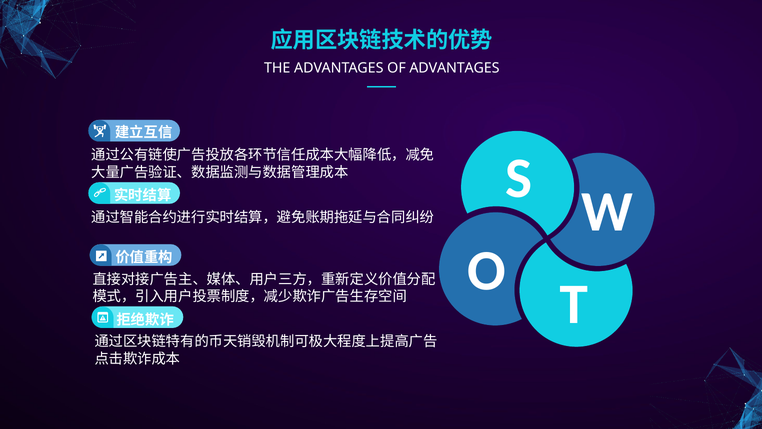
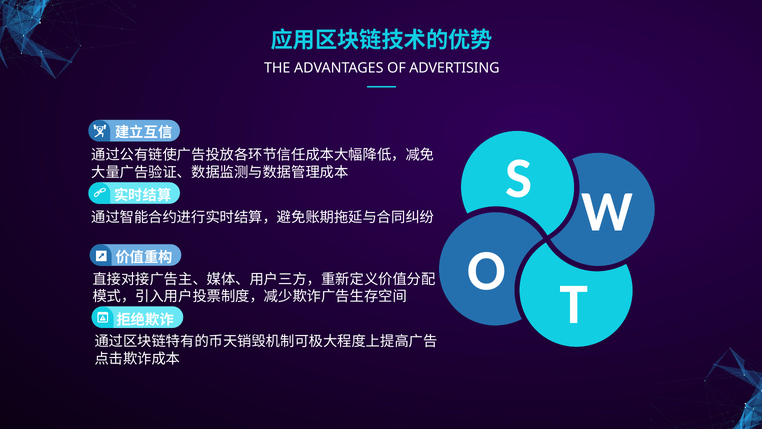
OF ADVANTAGES: ADVANTAGES -> ADVERTISING (454, 68)
